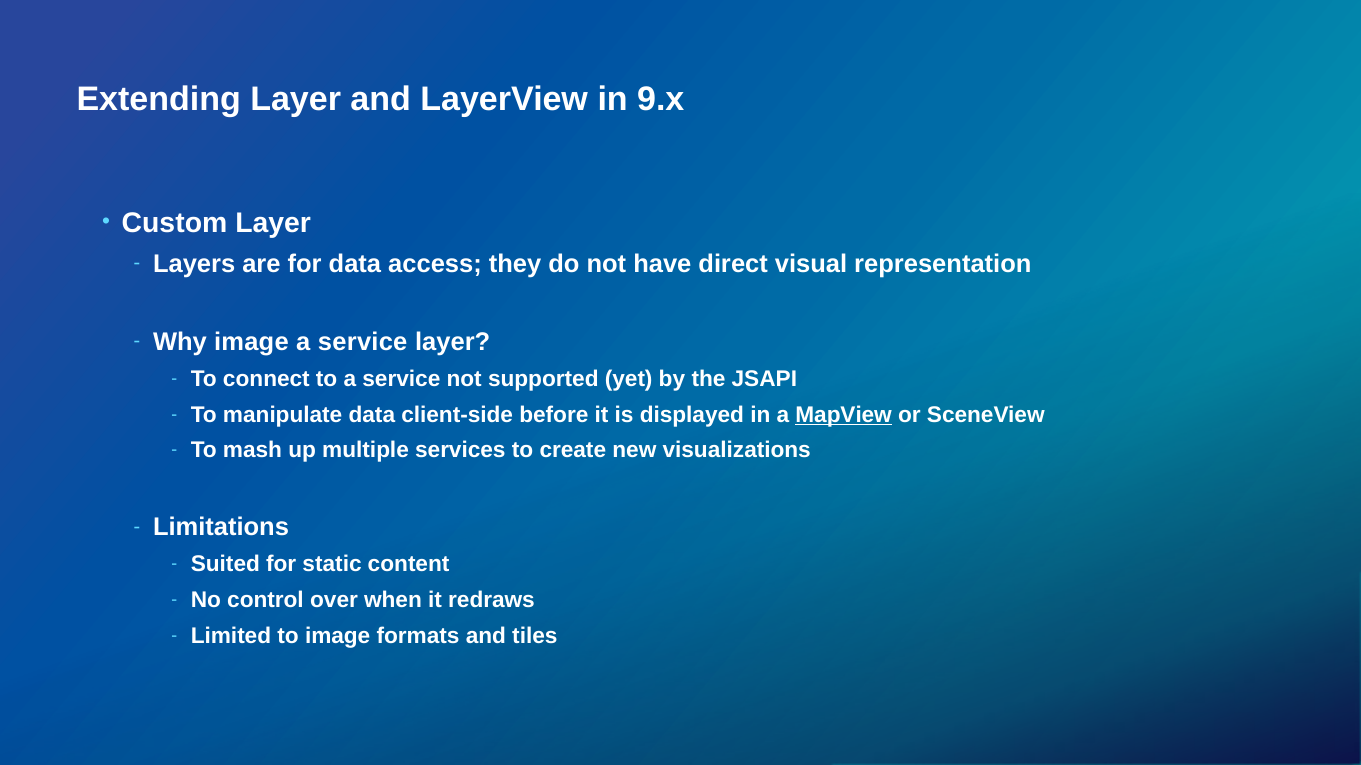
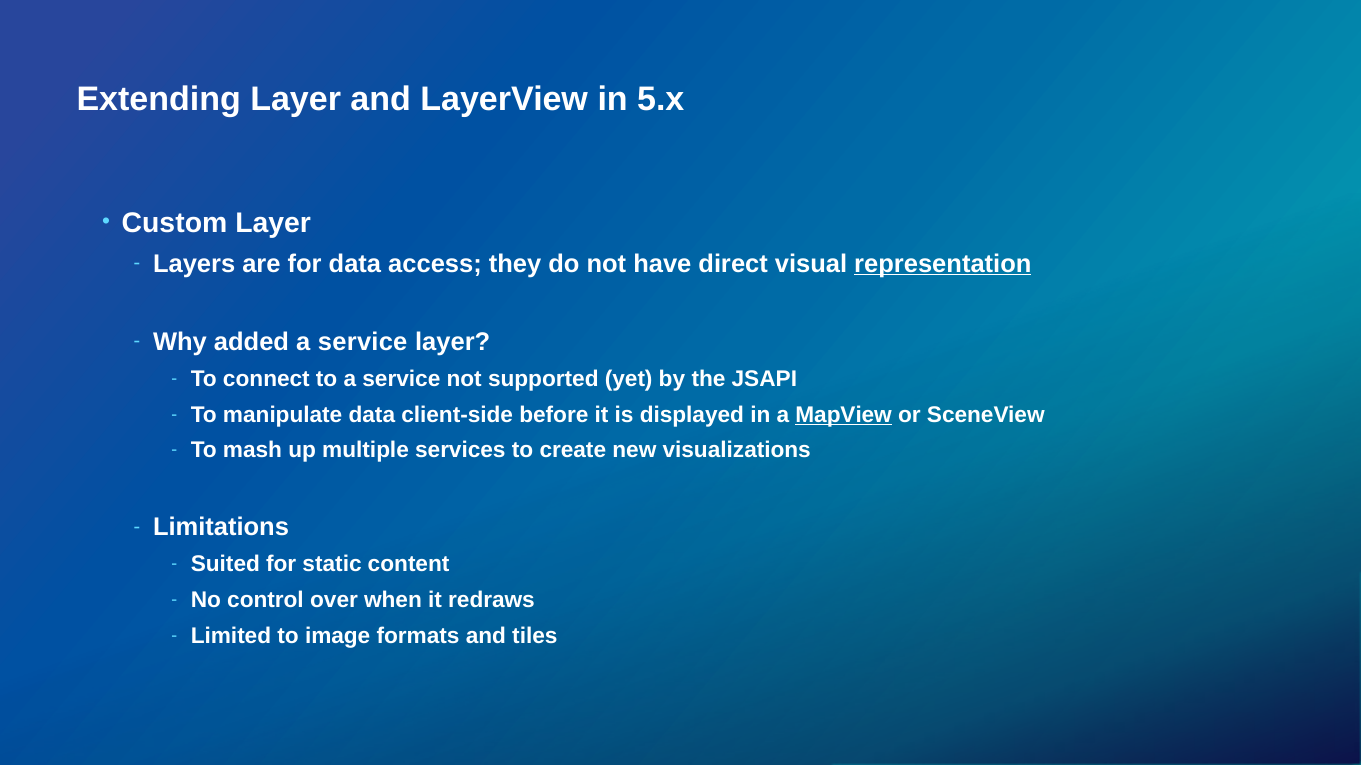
9.x: 9.x -> 5.x (661, 99)
representation underline: none -> present (943, 264)
Why image: image -> added (252, 342)
